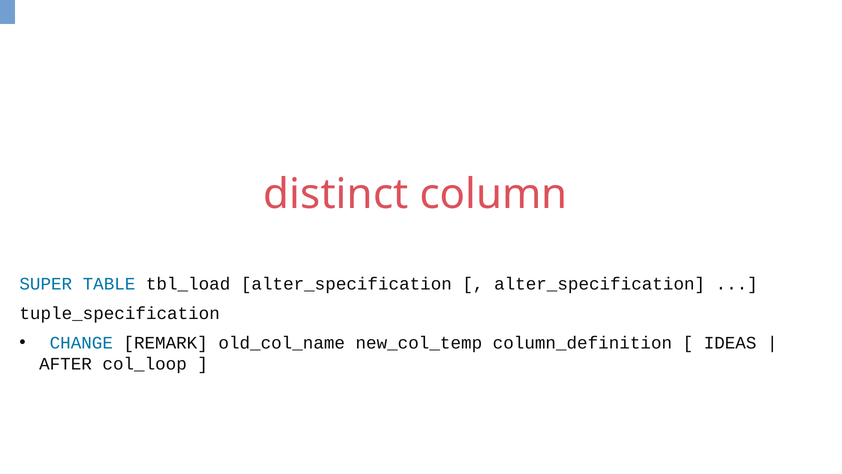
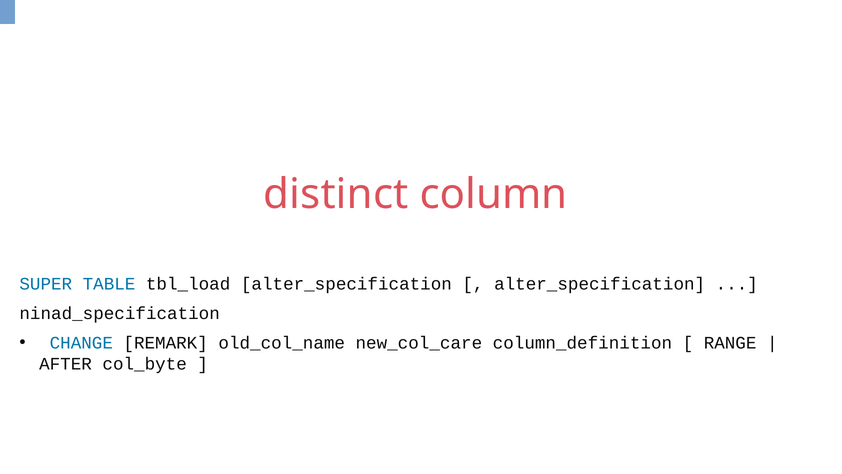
tuple_specification: tuple_specification -> ninad_specification (120, 313)
new_col_temp: new_col_temp -> new_col_care (419, 343)
IDEAS: IDEAS -> RANGE (730, 343)
col_loop: col_loop -> col_byte (145, 364)
